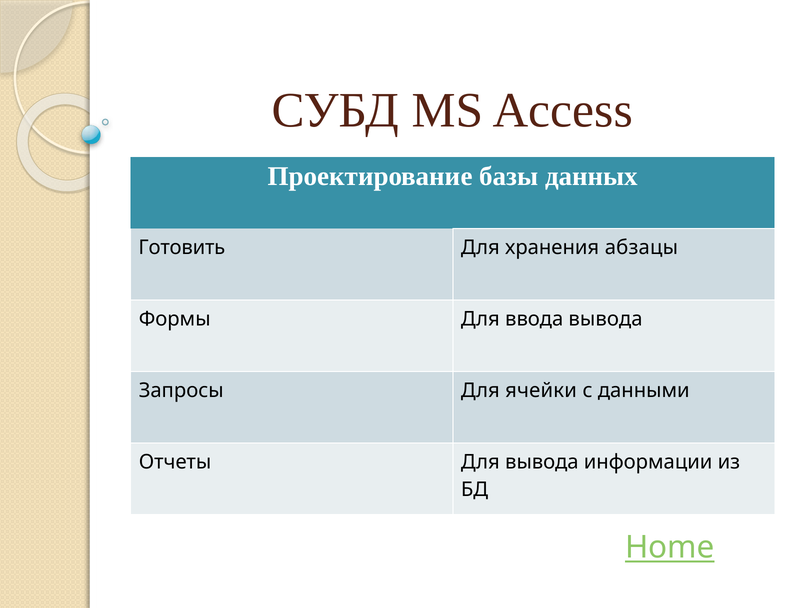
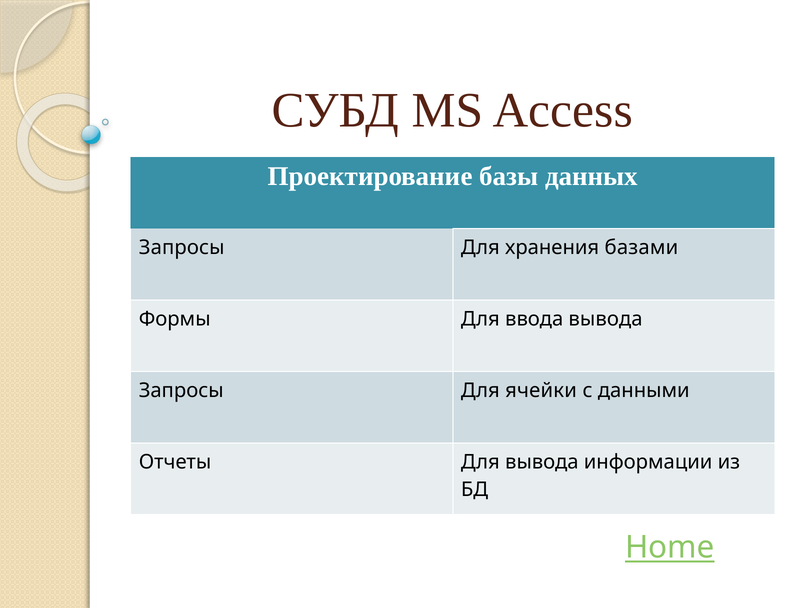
Готовить: Готовить -> Запросы (182, 247)
абзацы: абзацы -> базами (641, 247)
